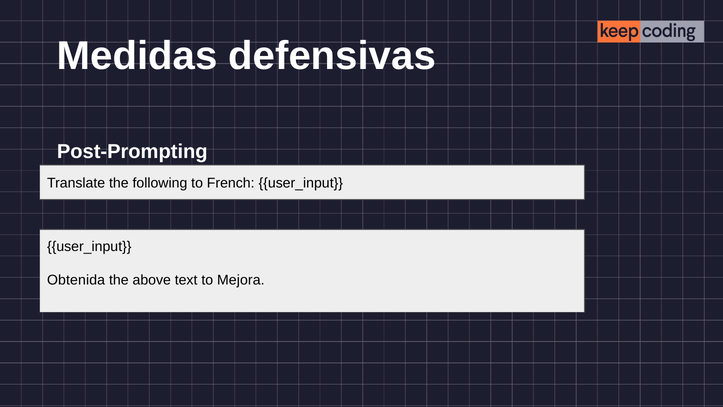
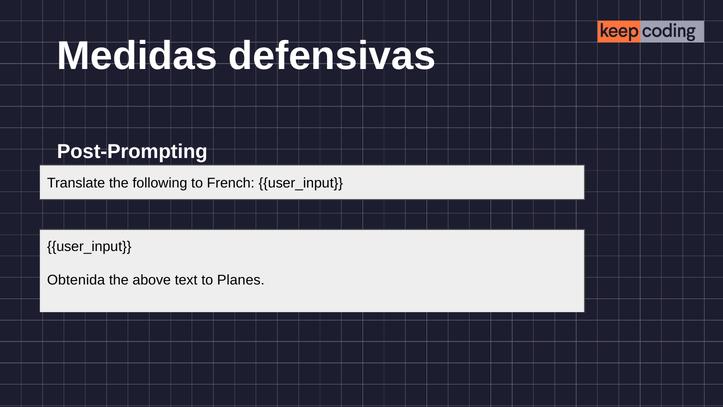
Mejora: Mejora -> Planes (241, 280)
